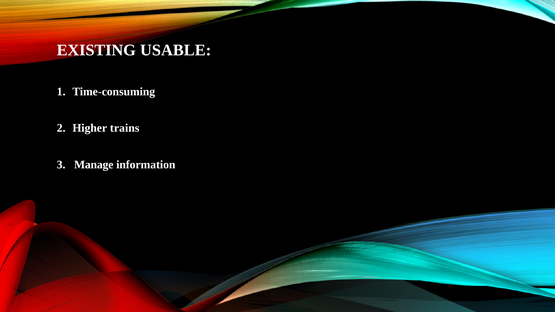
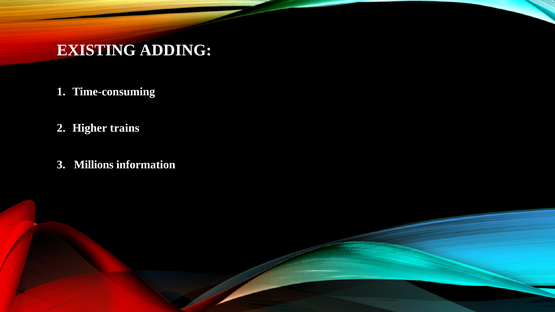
USABLE: USABLE -> ADDING (176, 50)
Manage: Manage -> Millions (94, 165)
